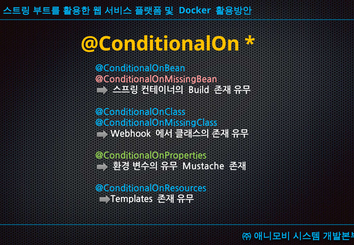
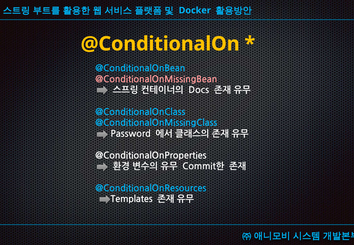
Build: Build -> Docs (199, 90)
Webhook: Webhook -> Password (131, 134)
@ConditionalOnProperties colour: light green -> white (151, 156)
Mustache: Mustache -> Commit한 (203, 167)
